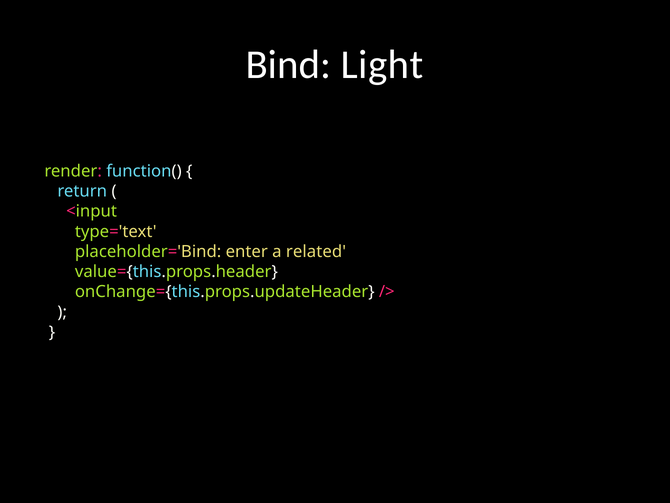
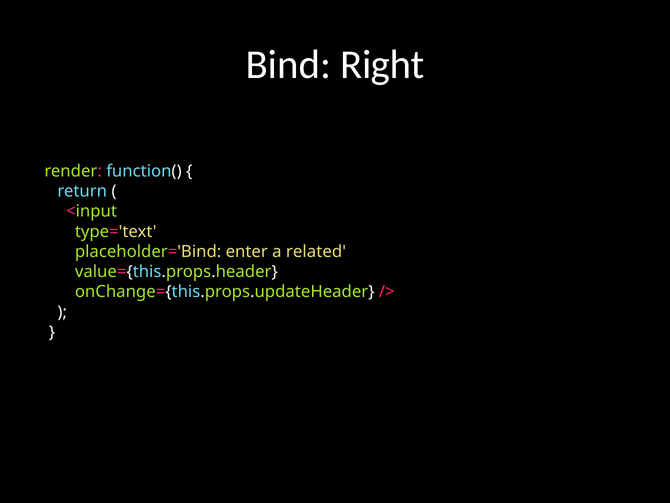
Light: Light -> Right (382, 65)
